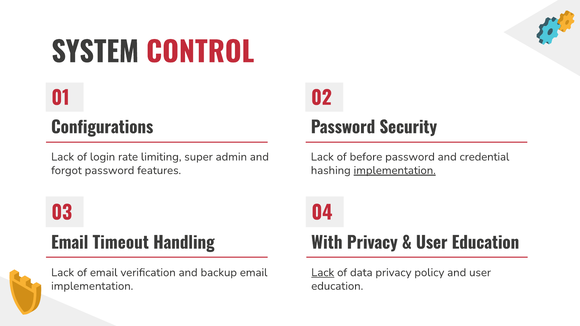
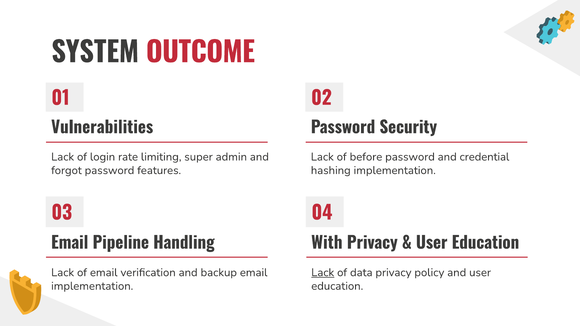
CONTROL: CONTROL -> OUTCOME (200, 53)
Configurations: Configurations -> Vulnerabilities (102, 128)
implementation underline: present -> none (395, 170)
Timeout: Timeout -> Pipeline (121, 243)
